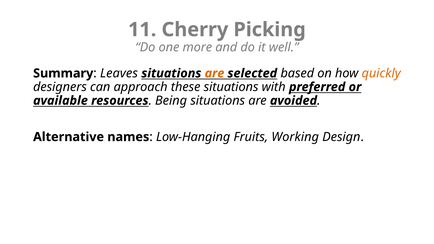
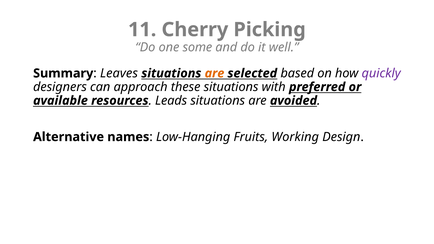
more: more -> some (197, 47)
quickly colour: orange -> purple (381, 73)
Being: Being -> Leads (171, 101)
